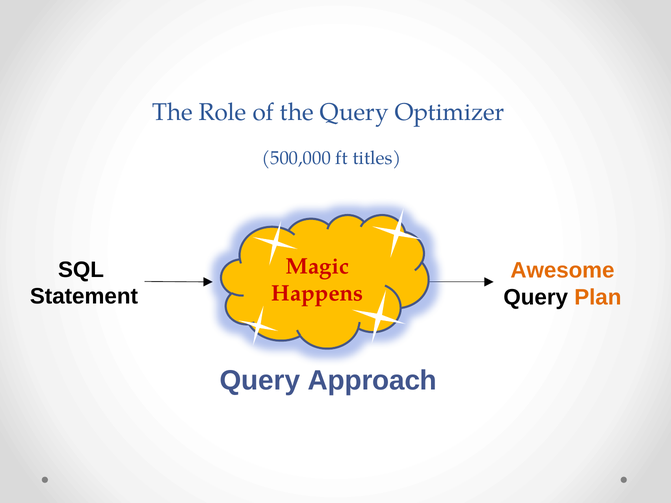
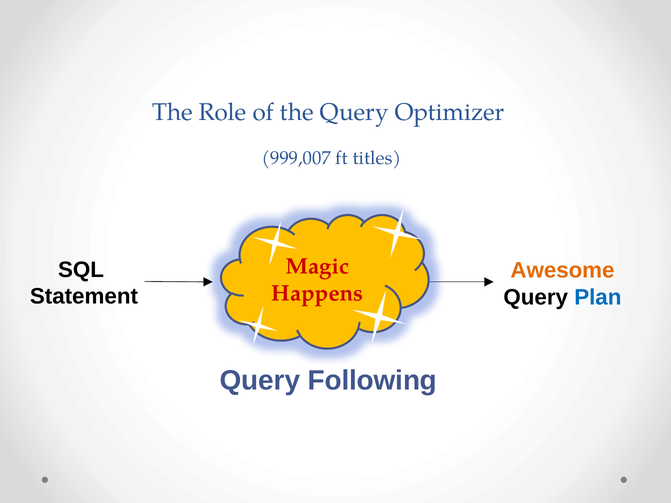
500,000: 500,000 -> 999,007 (296, 158)
Plan colour: orange -> blue (598, 297)
Approach: Approach -> Following (372, 380)
